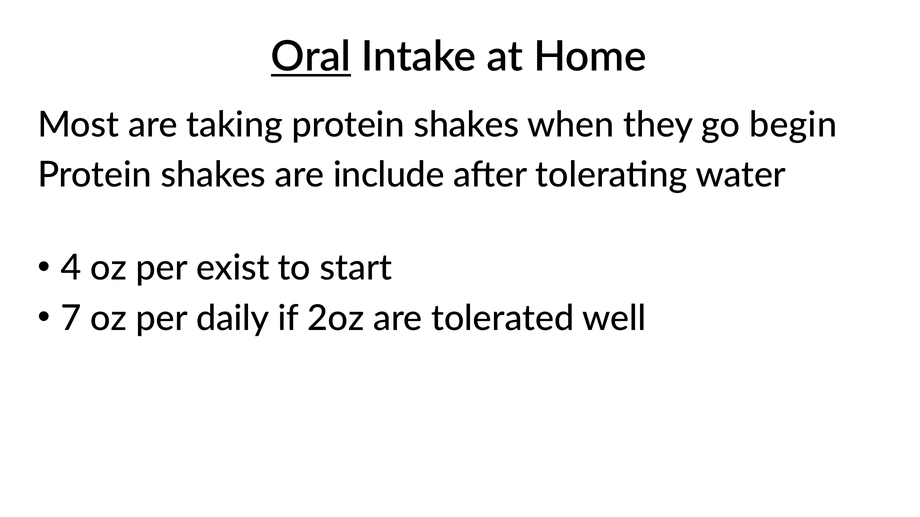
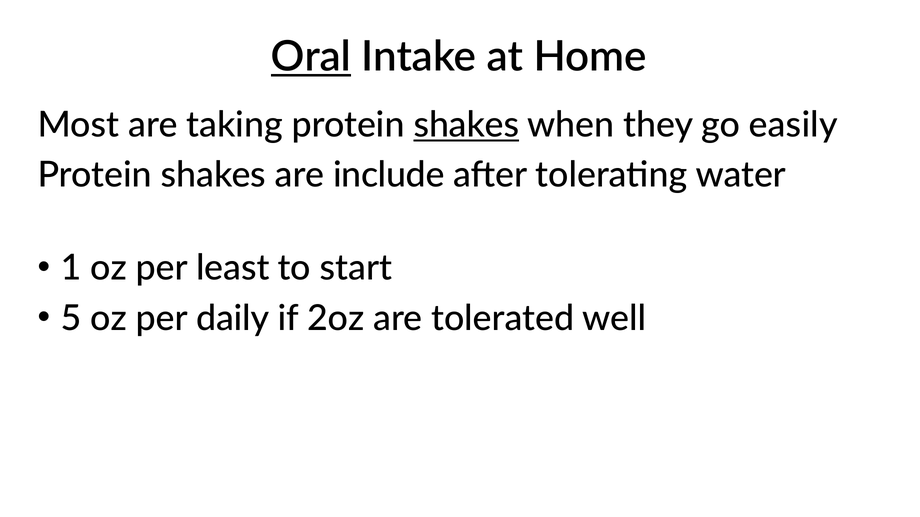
shakes underline: none -> present (466, 125)
begin: begin -> easily (793, 125)
4: 4 -> 1 (71, 268)
exist: exist -> least (233, 268)
7: 7 -> 5 (71, 319)
